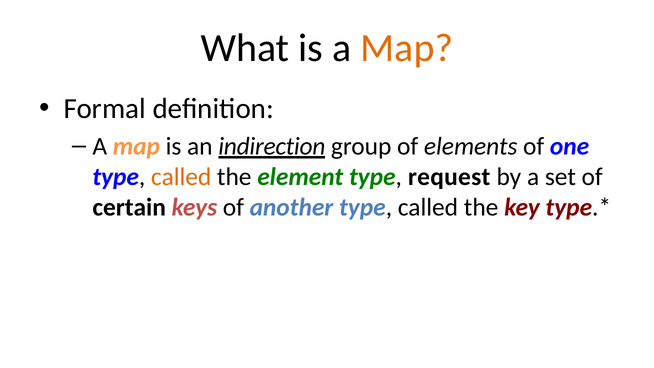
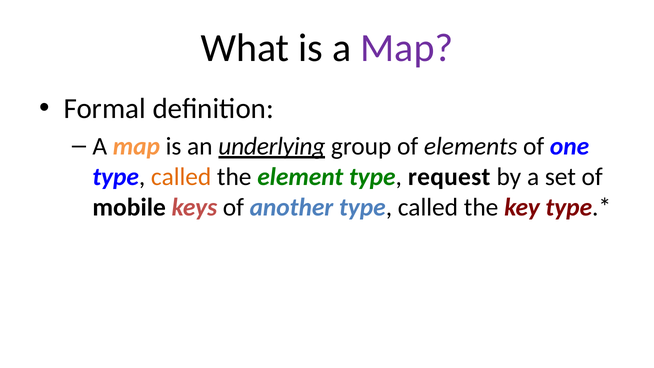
Map colour: orange -> purple (407, 48)
indirection: indirection -> underlying (272, 146)
certain: certain -> mobile (129, 207)
